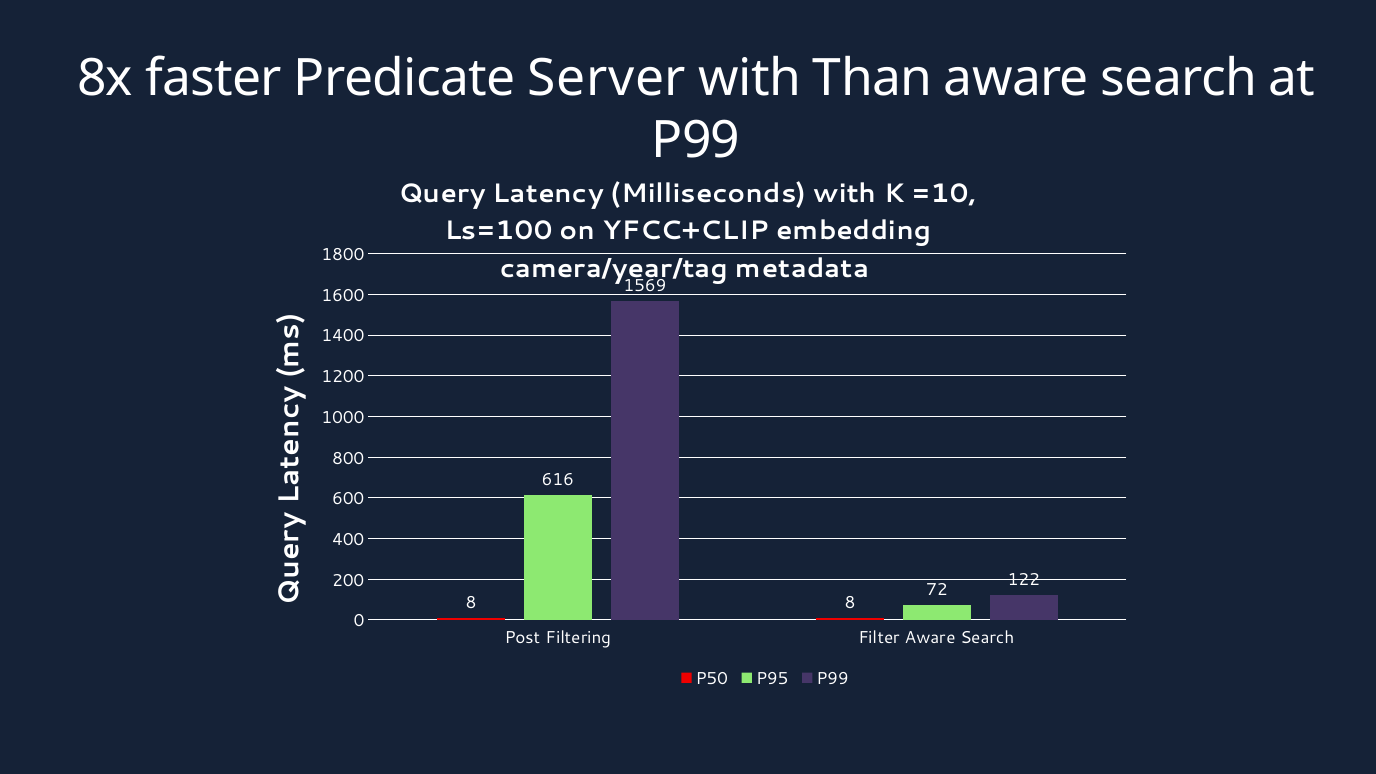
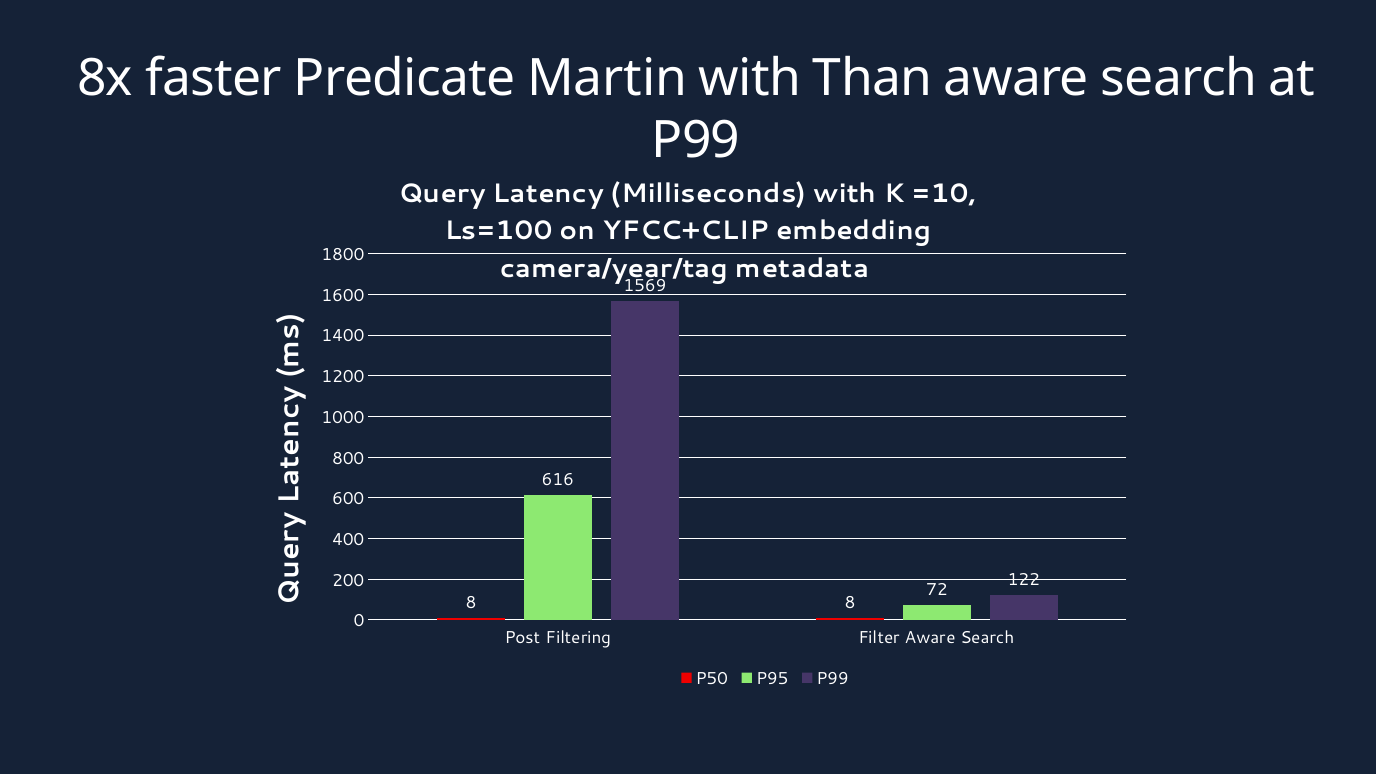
Server: Server -> Martin (607, 79)
